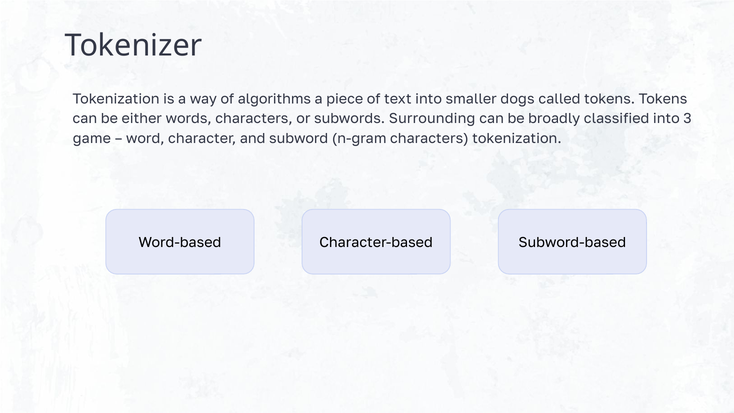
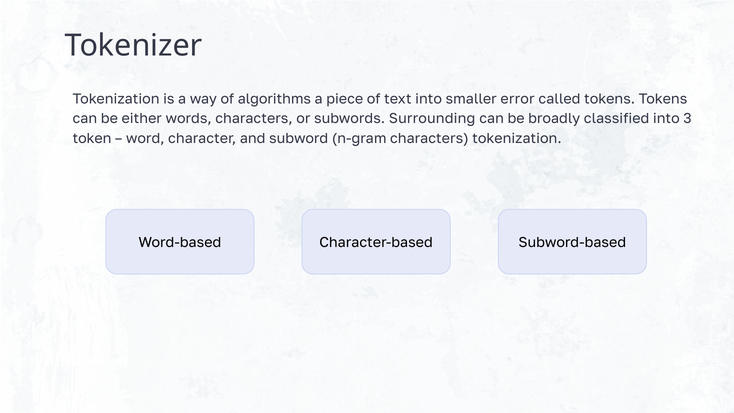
dogs: dogs -> error (518, 99)
game: game -> token (92, 138)
